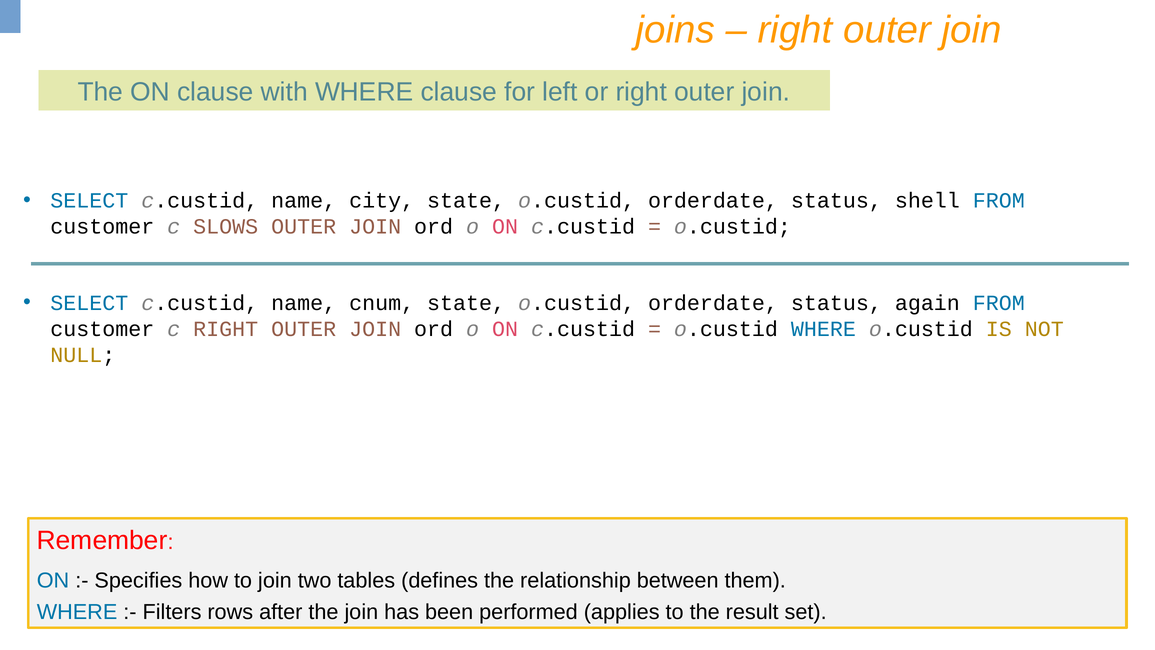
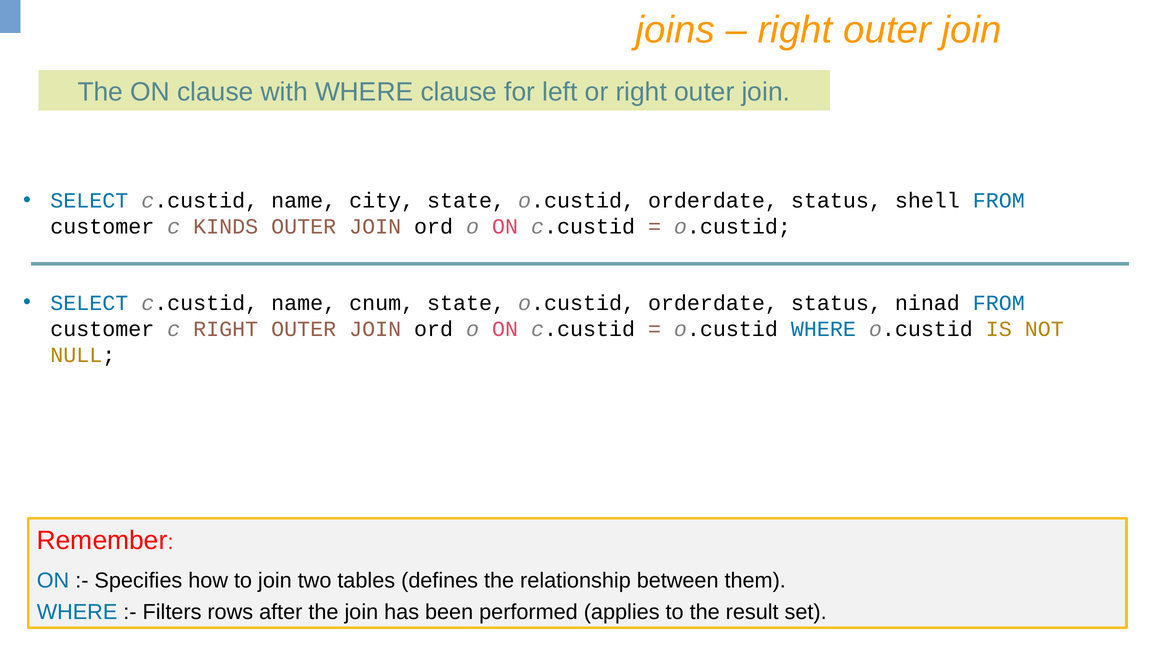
SLOWS: SLOWS -> KINDS (226, 227)
again: again -> ninad (927, 303)
